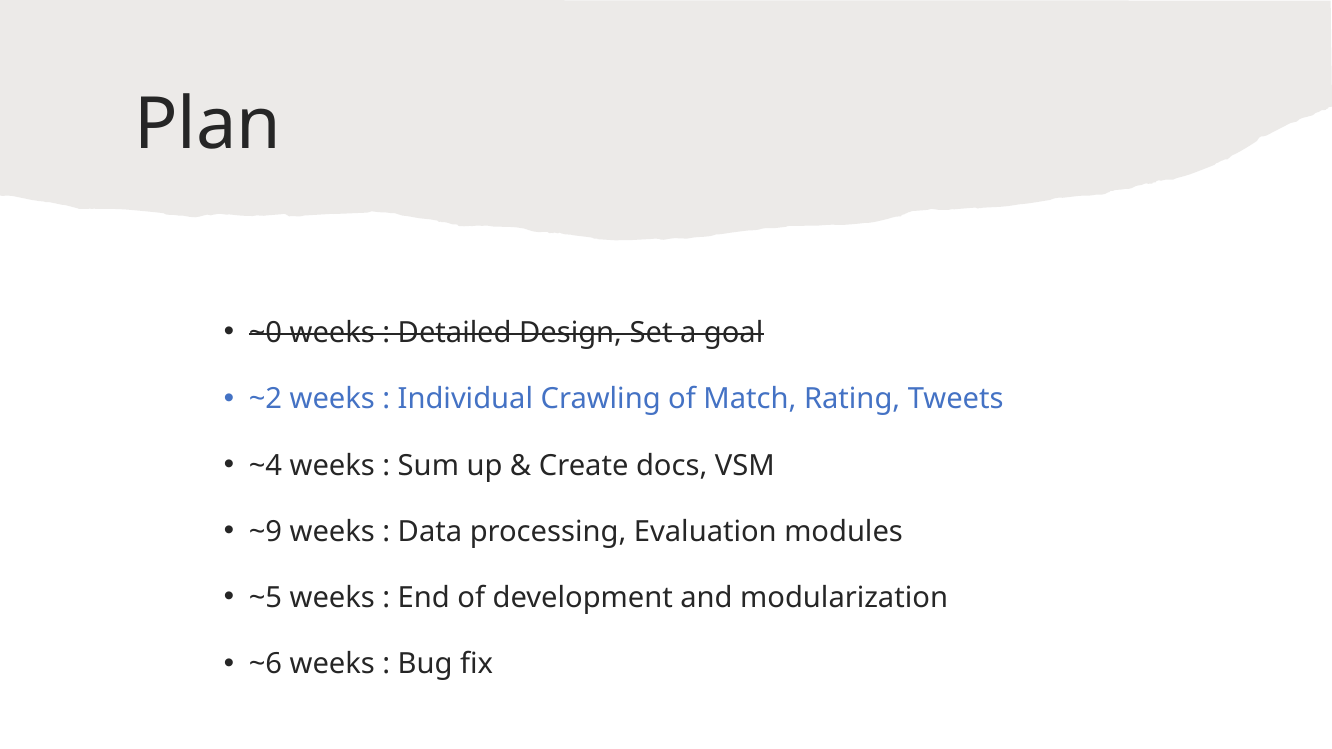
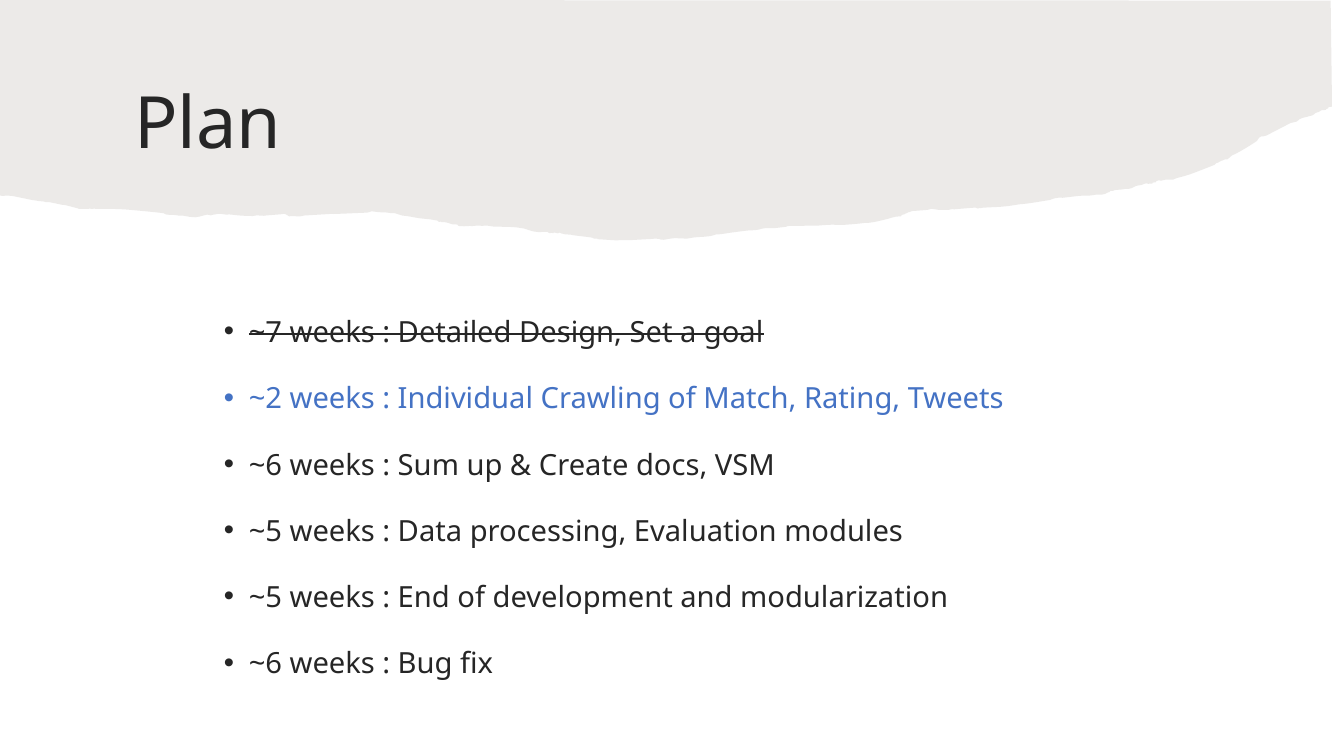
~0: ~0 -> ~7 (265, 333)
~4: ~4 -> ~6 (265, 466)
~9: ~9 -> ~5 (265, 532)
